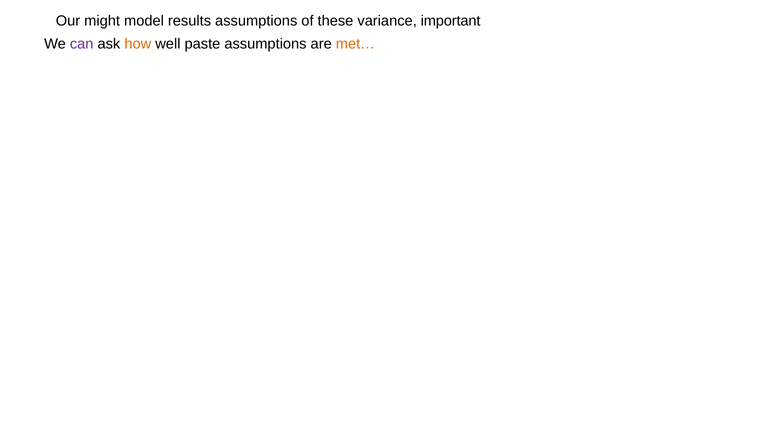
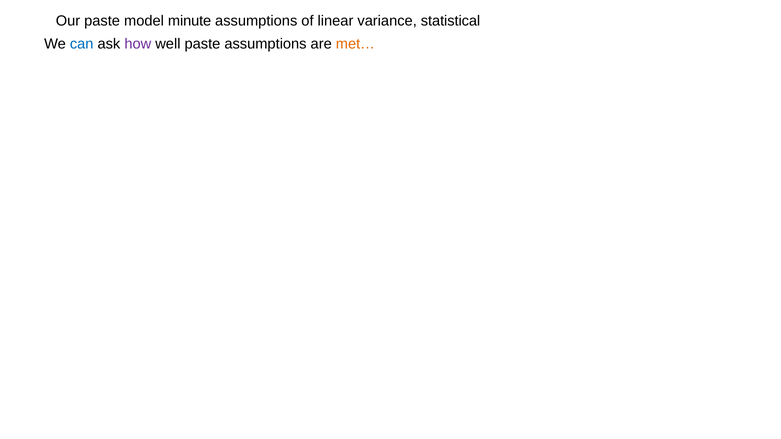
Our might: might -> paste (102, 21)
results: results -> minute (190, 21)
these: these -> linear (335, 21)
important: important -> statistical (451, 21)
can colour: purple -> blue (82, 44)
how colour: orange -> purple (138, 44)
